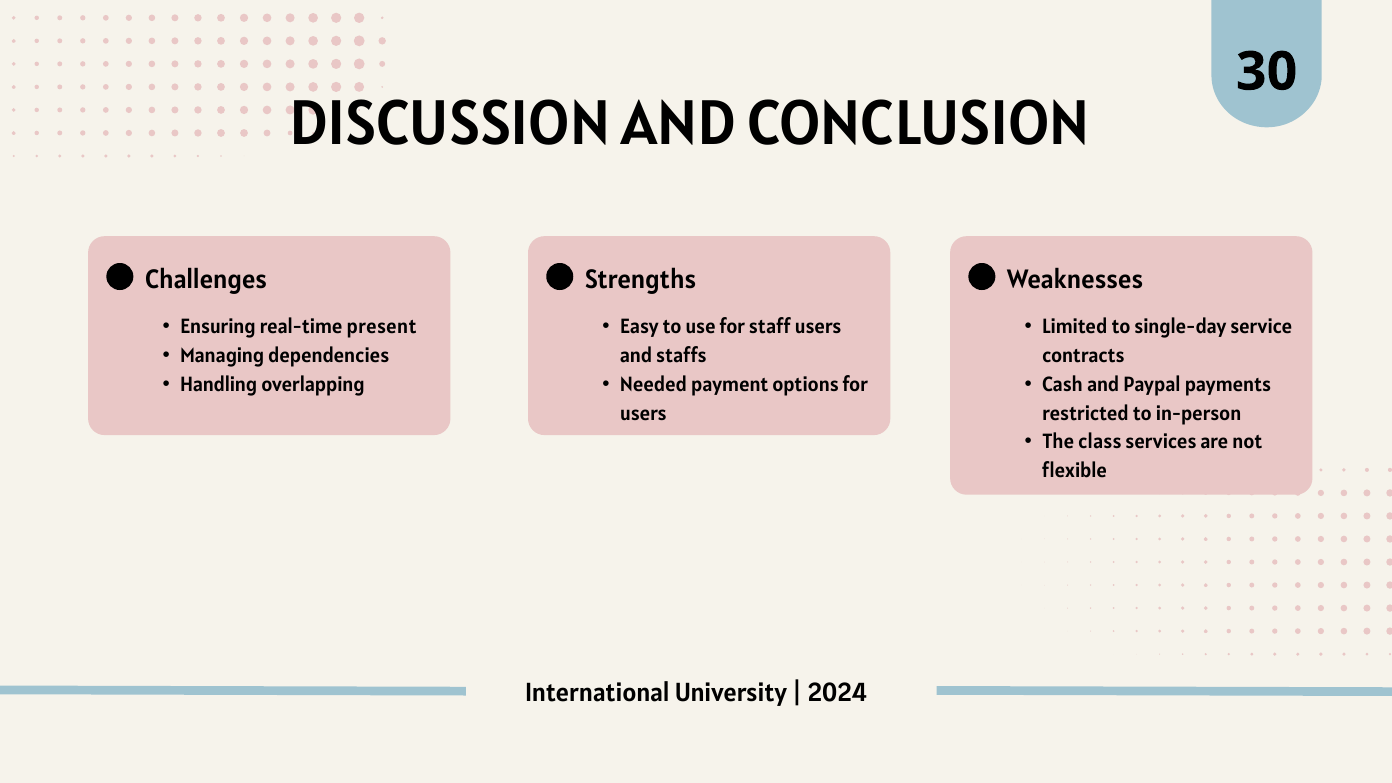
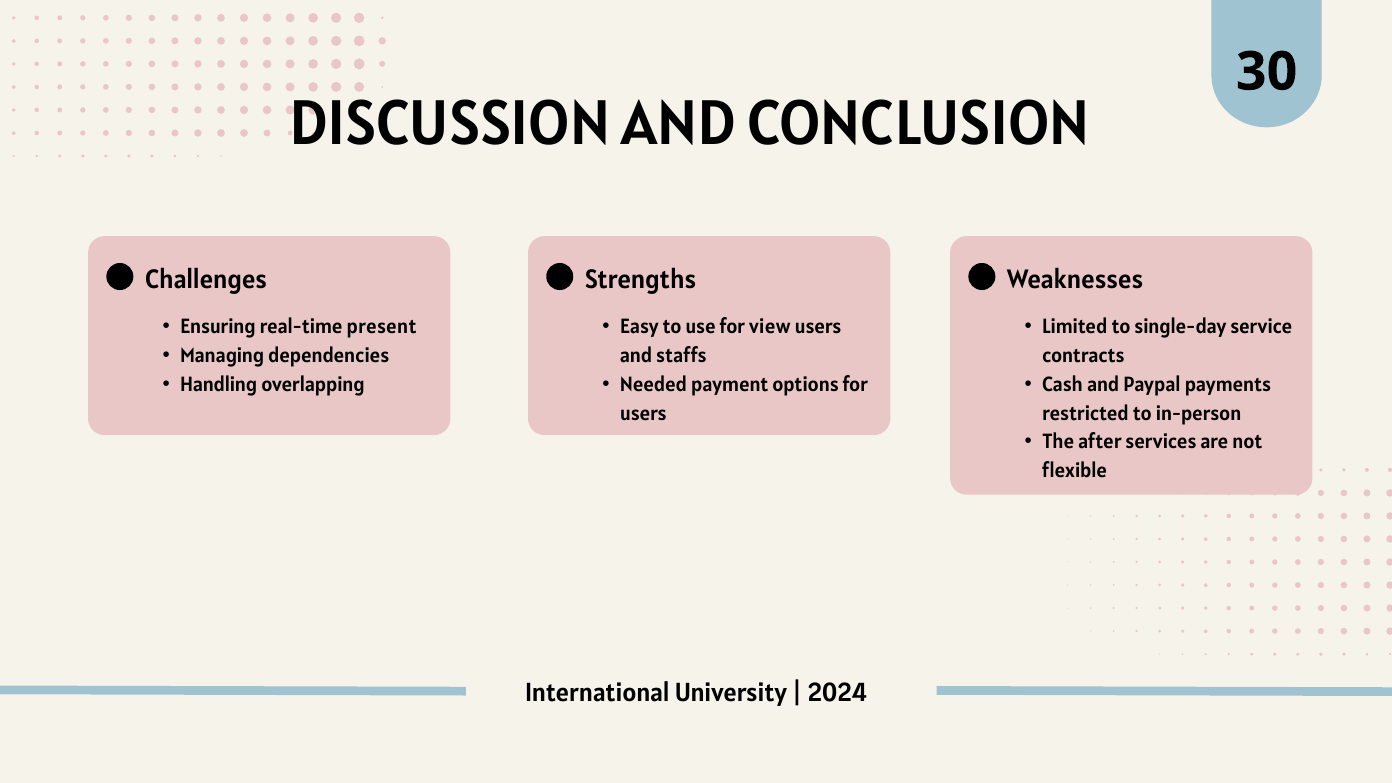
staff: staff -> view (770, 327)
class: class -> after (1100, 442)
